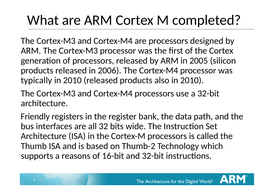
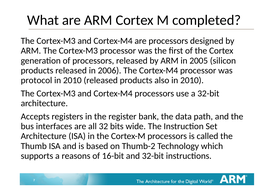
typically: typically -> protocol (36, 80)
Friendly: Friendly -> Accepts (35, 116)
